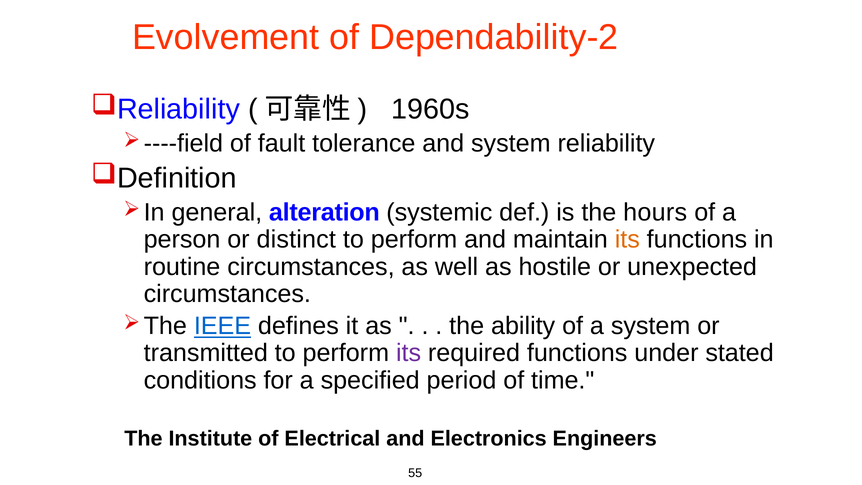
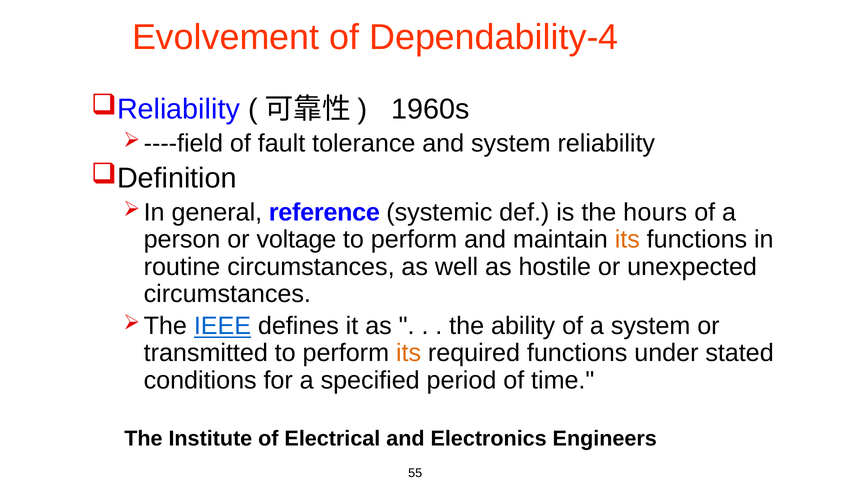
Dependability-2: Dependability-2 -> Dependability-4 (494, 37)
alteration: alteration -> reference (324, 213)
distinct: distinct -> voltage (296, 240)
its colour: purple -> orange (409, 353)
